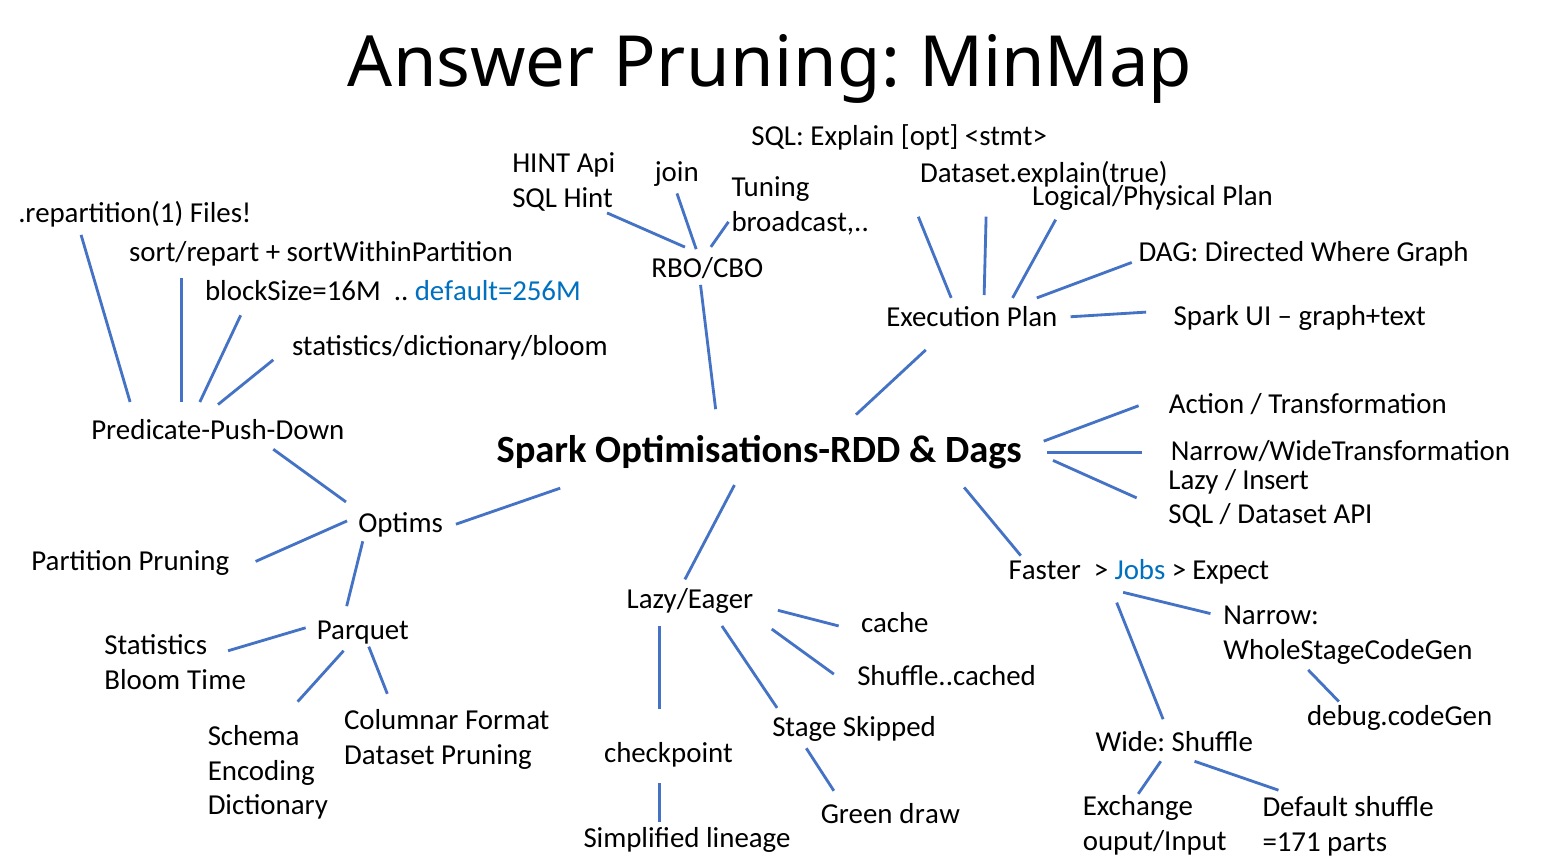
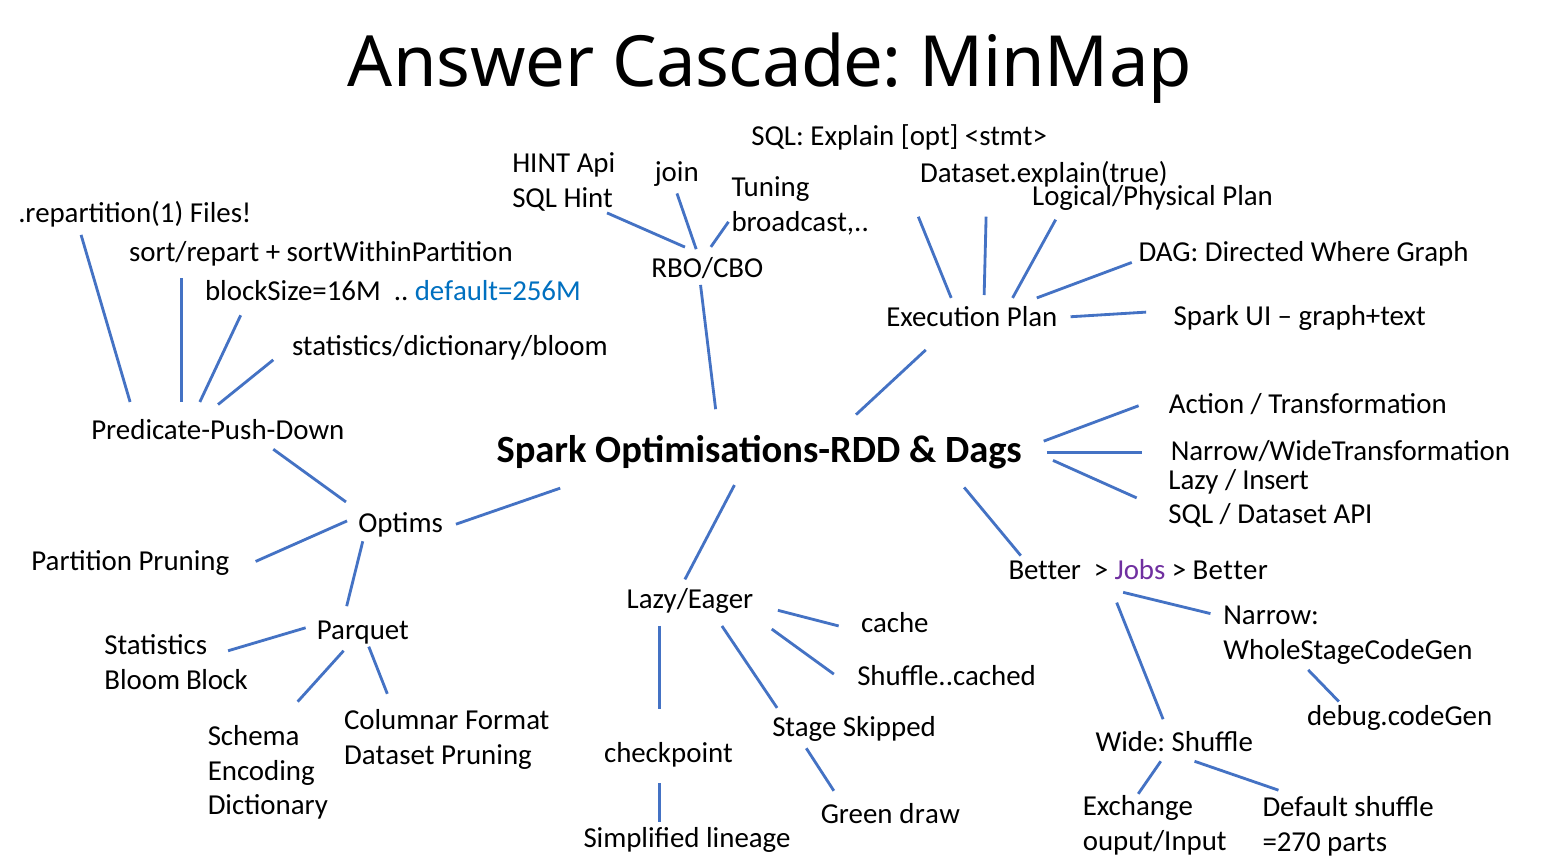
Answer Pruning: Pruning -> Cascade (757, 64)
Faster: Faster -> Better (1045, 569)
Jobs colour: blue -> purple (1140, 569)
Expect: Expect -> Better (1230, 569)
Time: Time -> Block (217, 680)
=171: =171 -> =270 (1292, 841)
